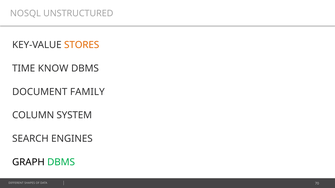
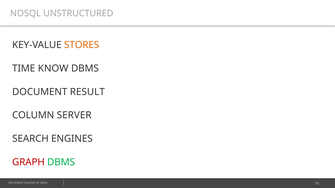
FAMILY: FAMILY -> RESULT (87, 92)
SYSTEM: SYSTEM -> SERVER (74, 116)
GRAPH colour: black -> red (28, 162)
